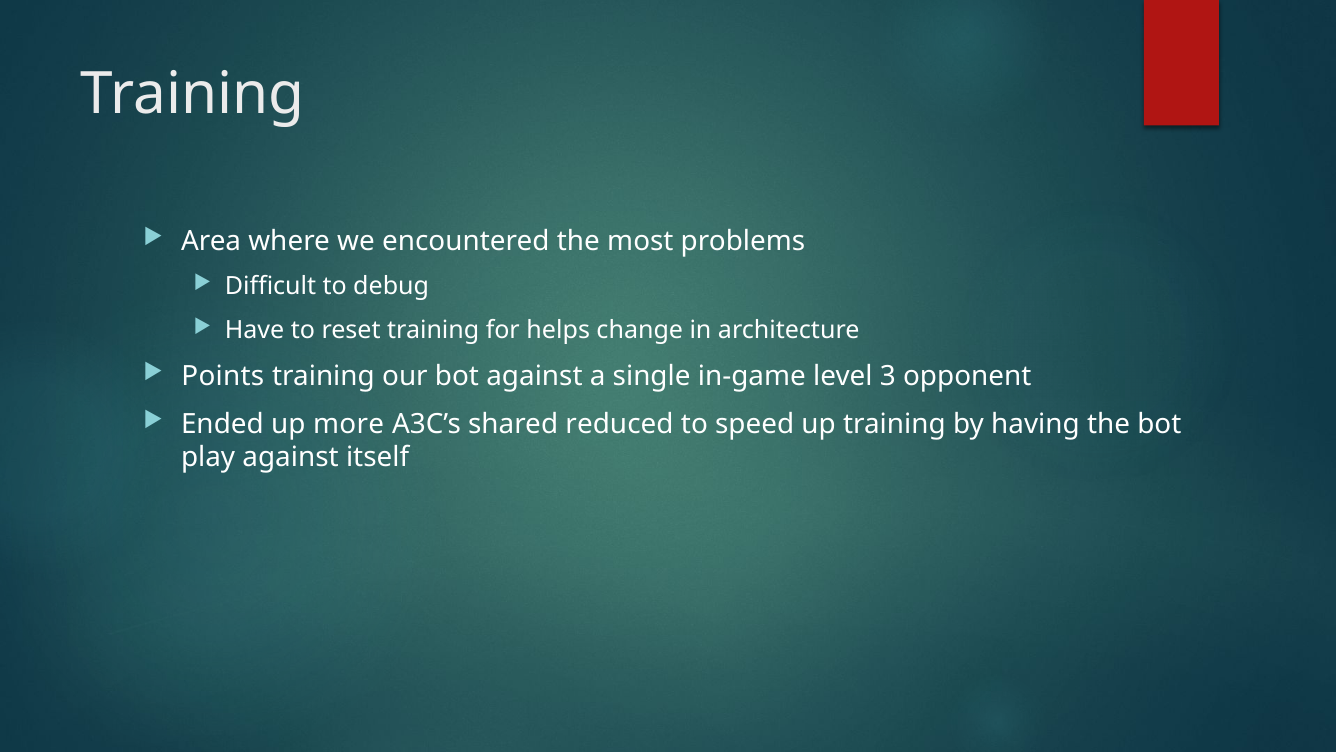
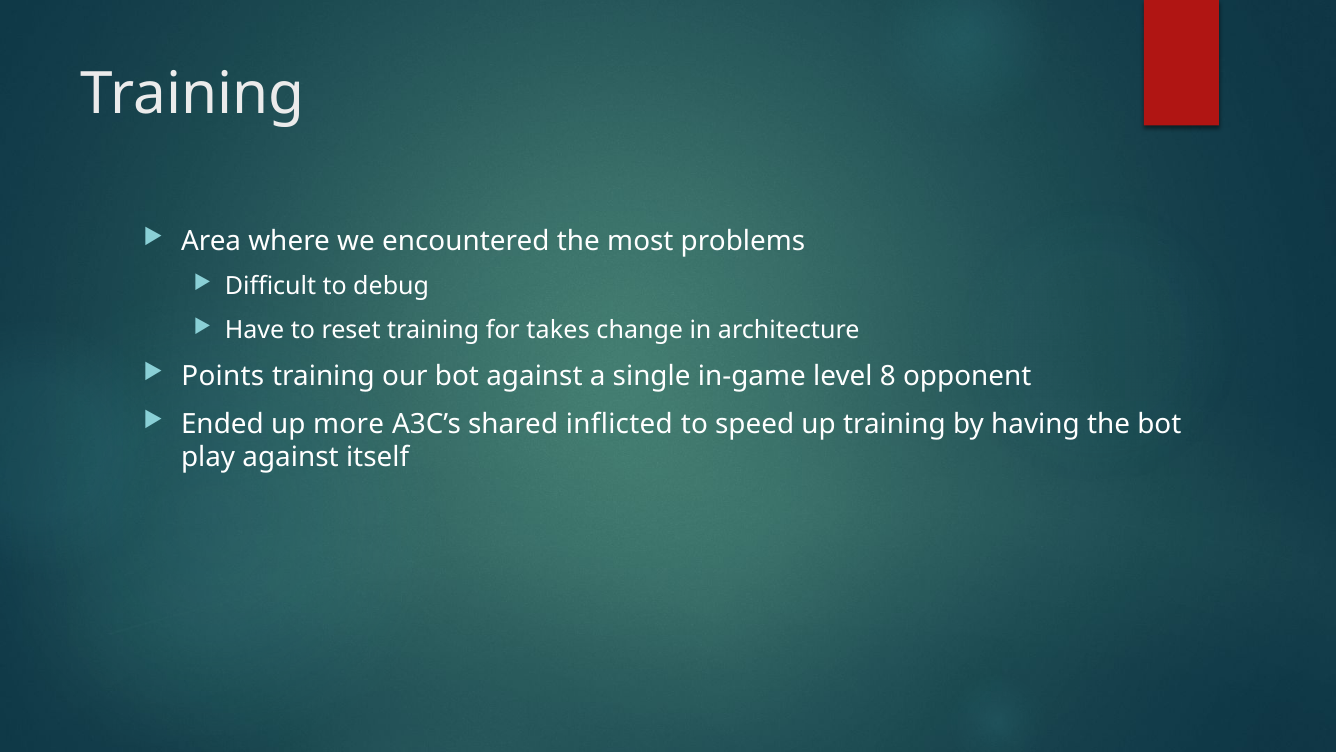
helps: helps -> takes (558, 330)
3: 3 -> 8 (888, 376)
reduced: reduced -> inflicted (619, 424)
